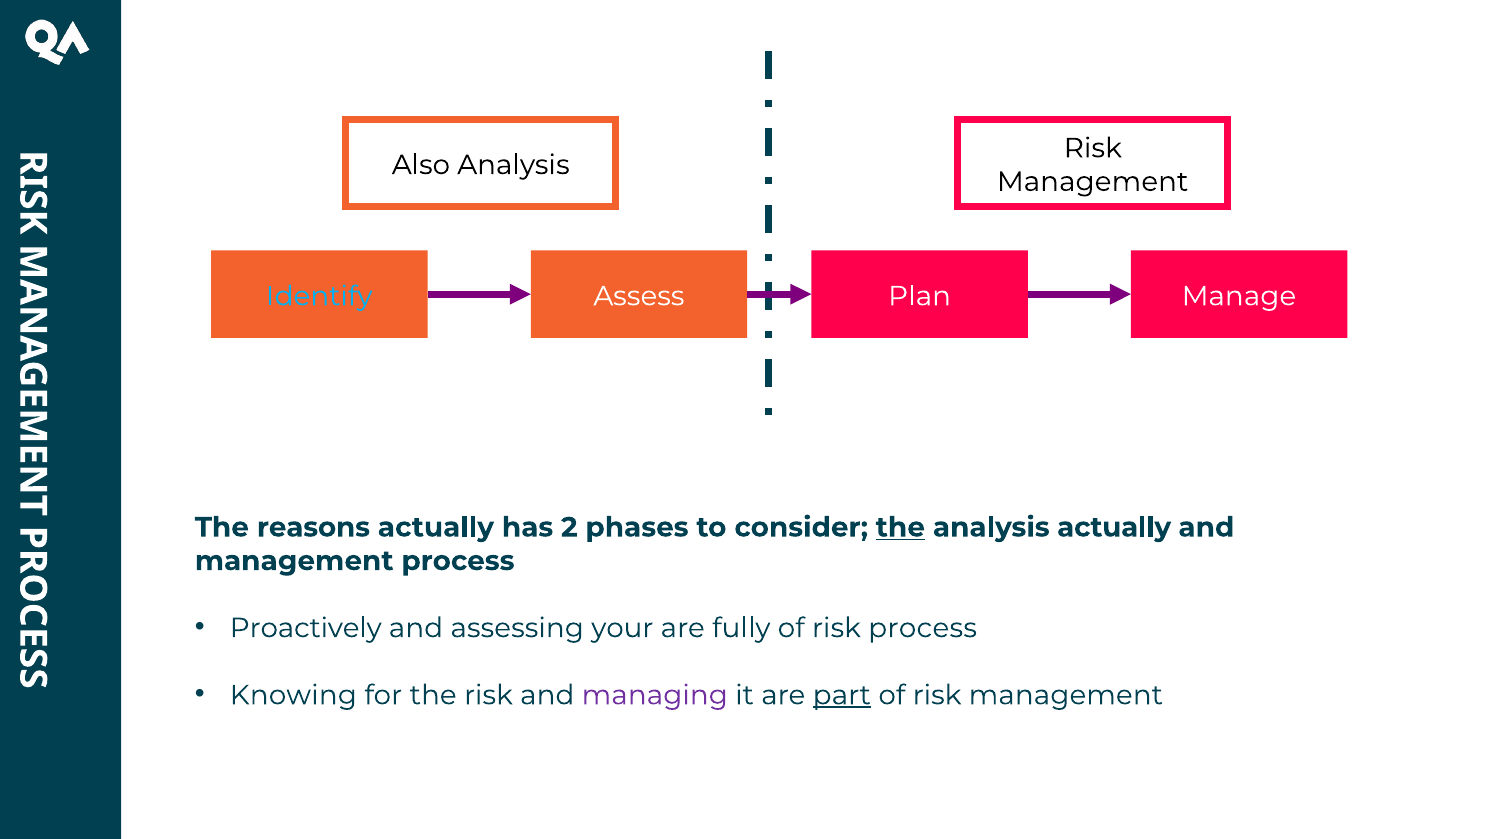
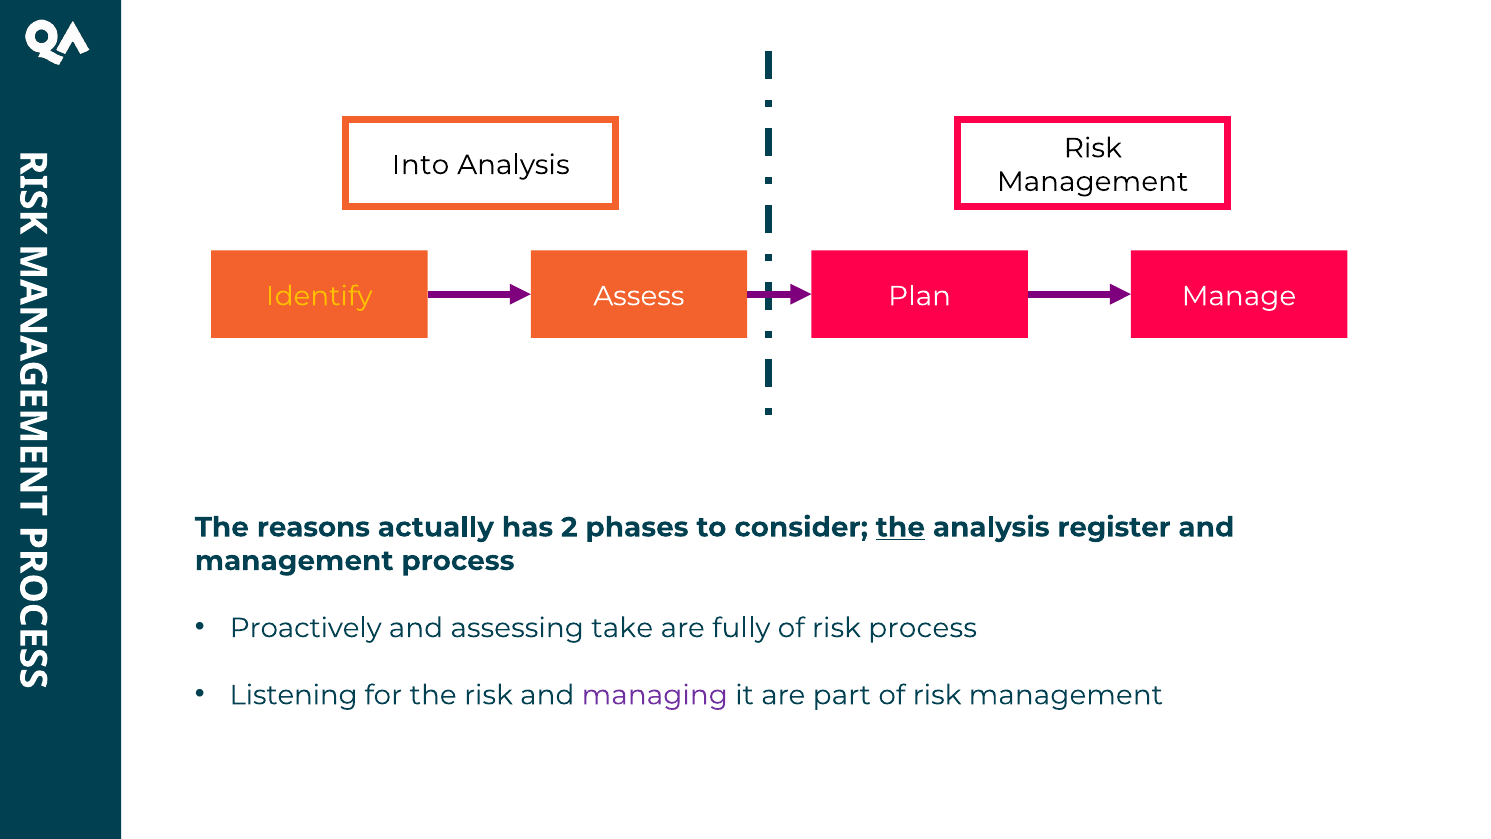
Also: Also -> Into (421, 165)
Identify colour: light blue -> yellow (319, 296)
analysis actually: actually -> register (1114, 527)
your: your -> take (622, 628)
Knowing: Knowing -> Listening (294, 695)
part underline: present -> none (842, 695)
